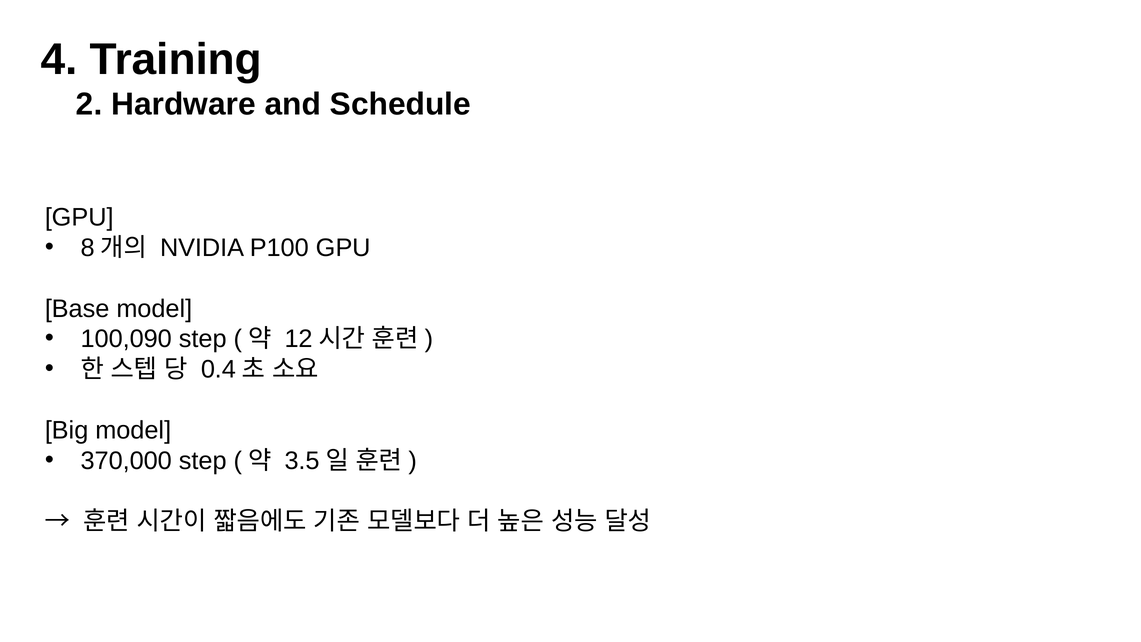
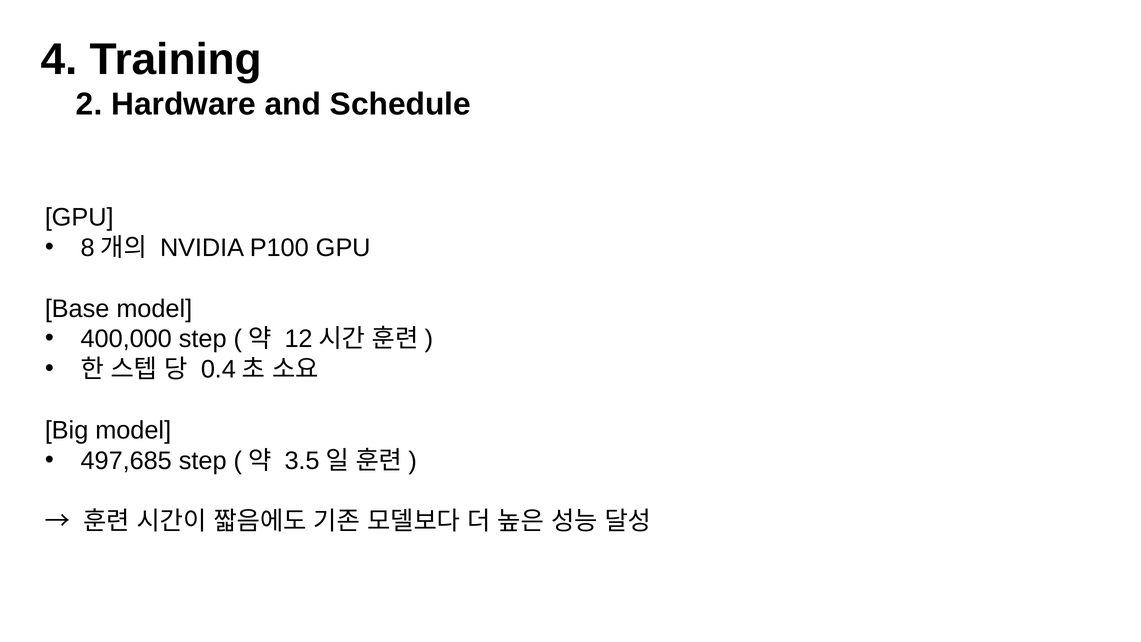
100,090: 100,090 -> 400,000 (126, 339)
370,000: 370,000 -> 497,685 (126, 461)
